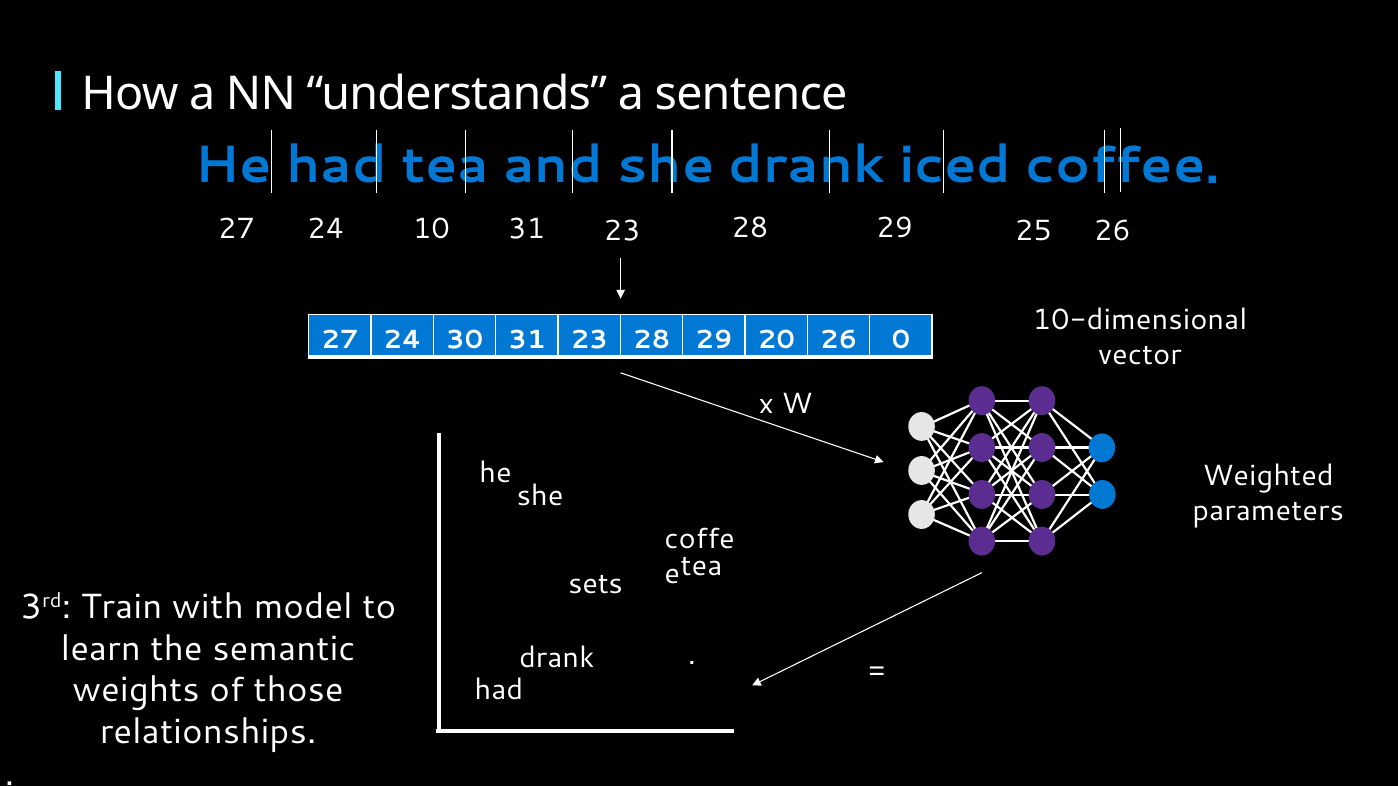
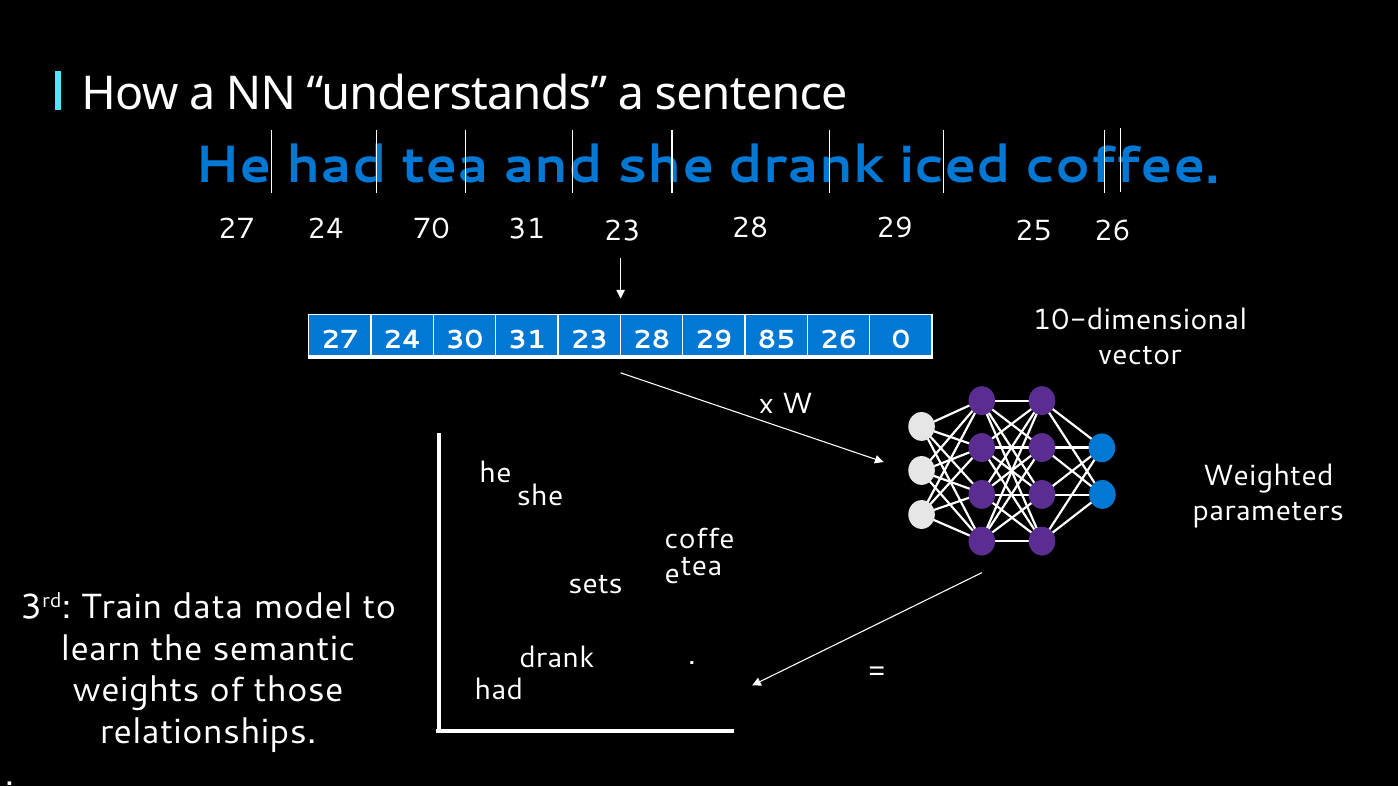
10: 10 -> 70 (431, 229)
20: 20 -> 85 (776, 340)
with: with -> data (208, 607)
